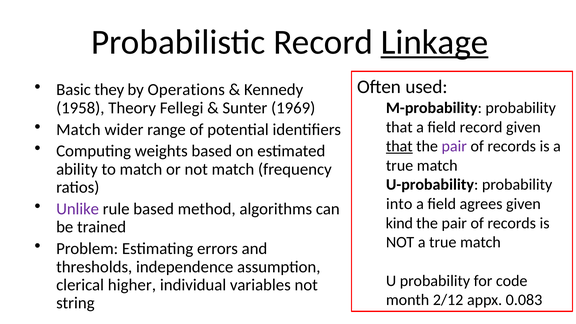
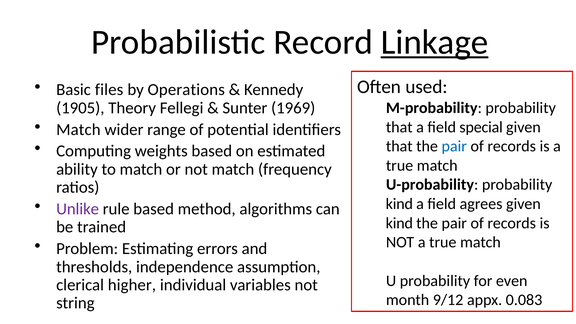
they: they -> files (109, 90)
1958: 1958 -> 1905 (80, 108)
field record: record -> special (481, 127)
that underline: present -> none (399, 146)
pair colour: purple -> blue (454, 146)
into: into -> kind (399, 204)
code: code -> even (512, 281)
2/12: 2/12 -> 9/12 (448, 300)
